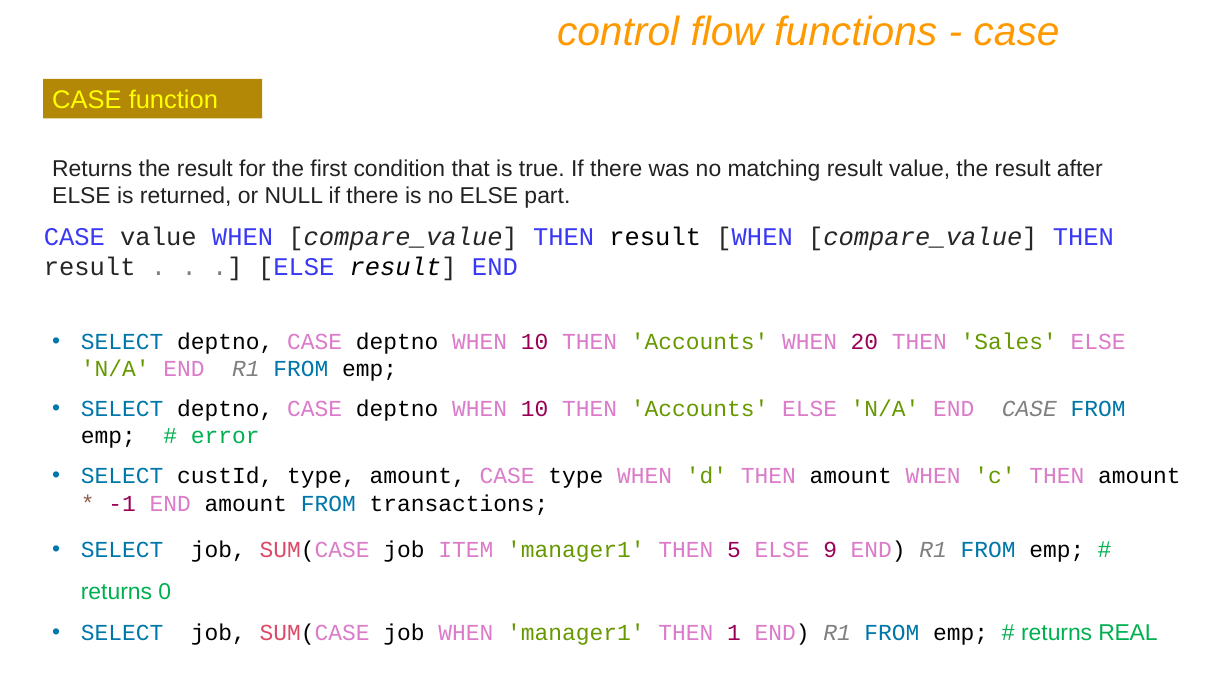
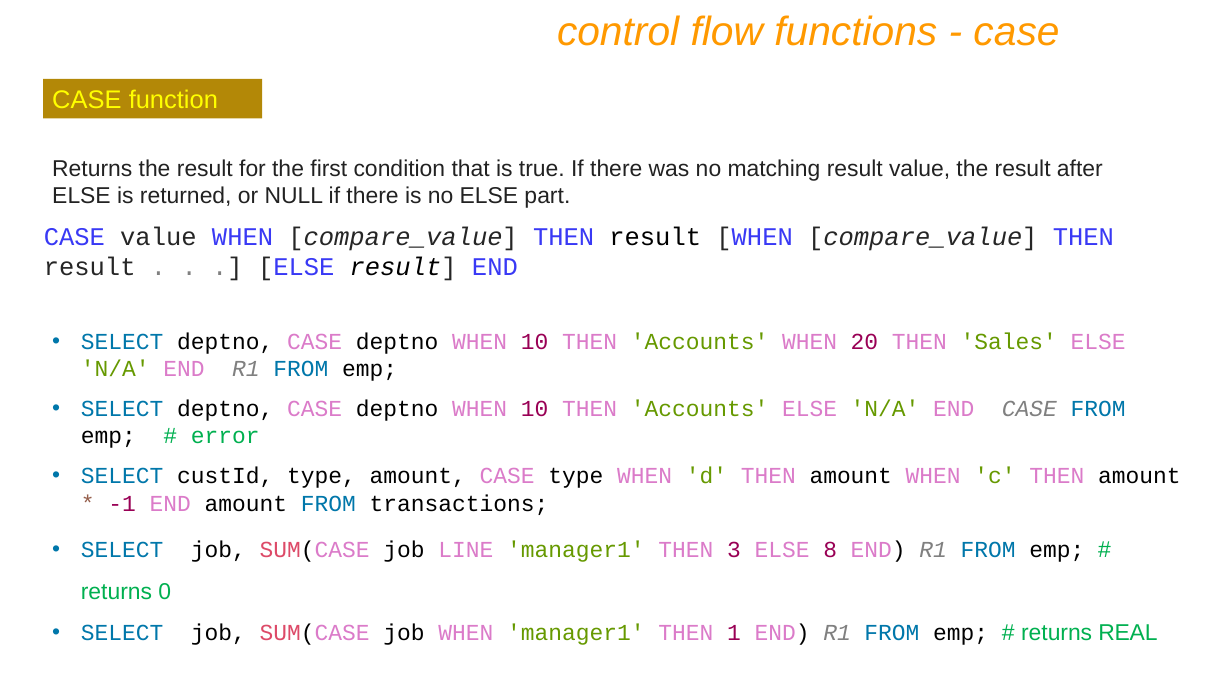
ITEM: ITEM -> LINE (466, 551)
5: 5 -> 3 (734, 551)
9: 9 -> 8 (830, 551)
